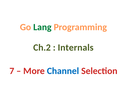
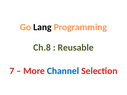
Lang colour: green -> black (42, 27)
Ch.2: Ch.2 -> Ch.8 (42, 48)
Internals: Internals -> Reusable (76, 48)
